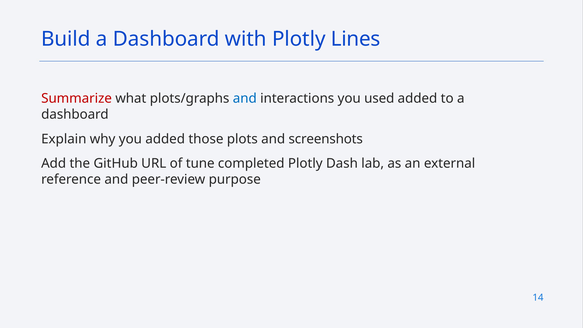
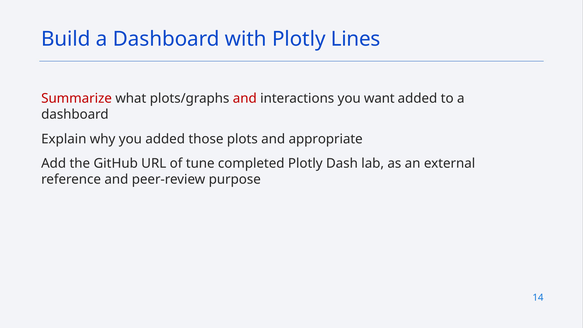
and colour: blue -> red (245, 98)
used: used -> want (379, 98)
screenshots: screenshots -> appropriate (326, 139)
